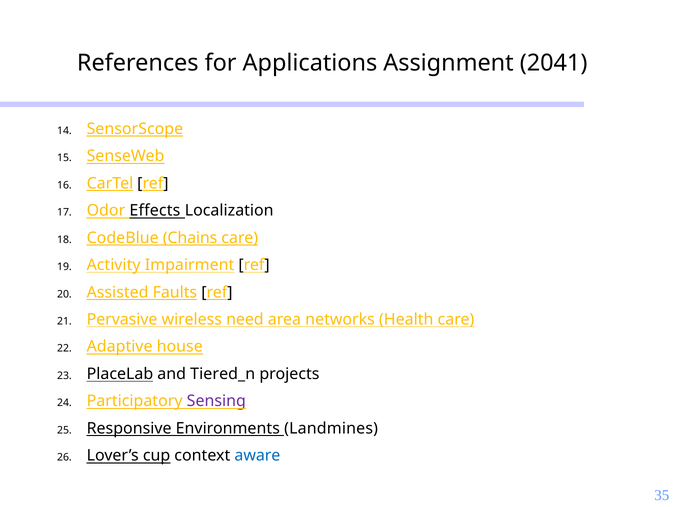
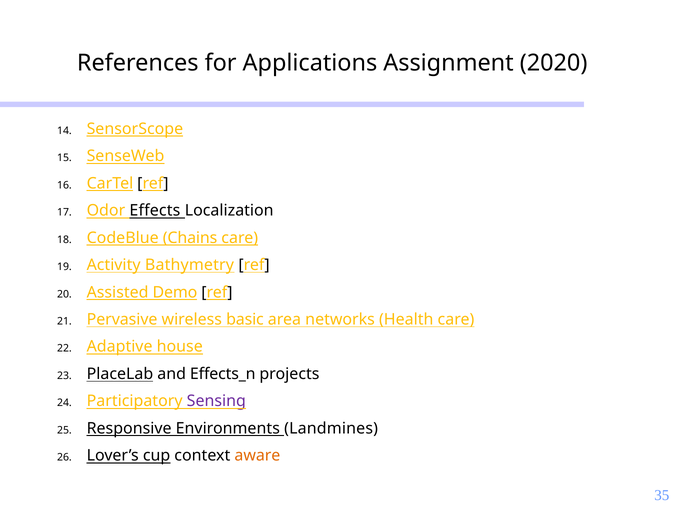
2041: 2041 -> 2020 (554, 63)
Impairment: Impairment -> Bathymetry (189, 265)
Faults: Faults -> Demo (175, 292)
need: need -> basic (245, 320)
Tiered_n: Tiered_n -> Effects_n (223, 374)
aware colour: blue -> orange (257, 456)
